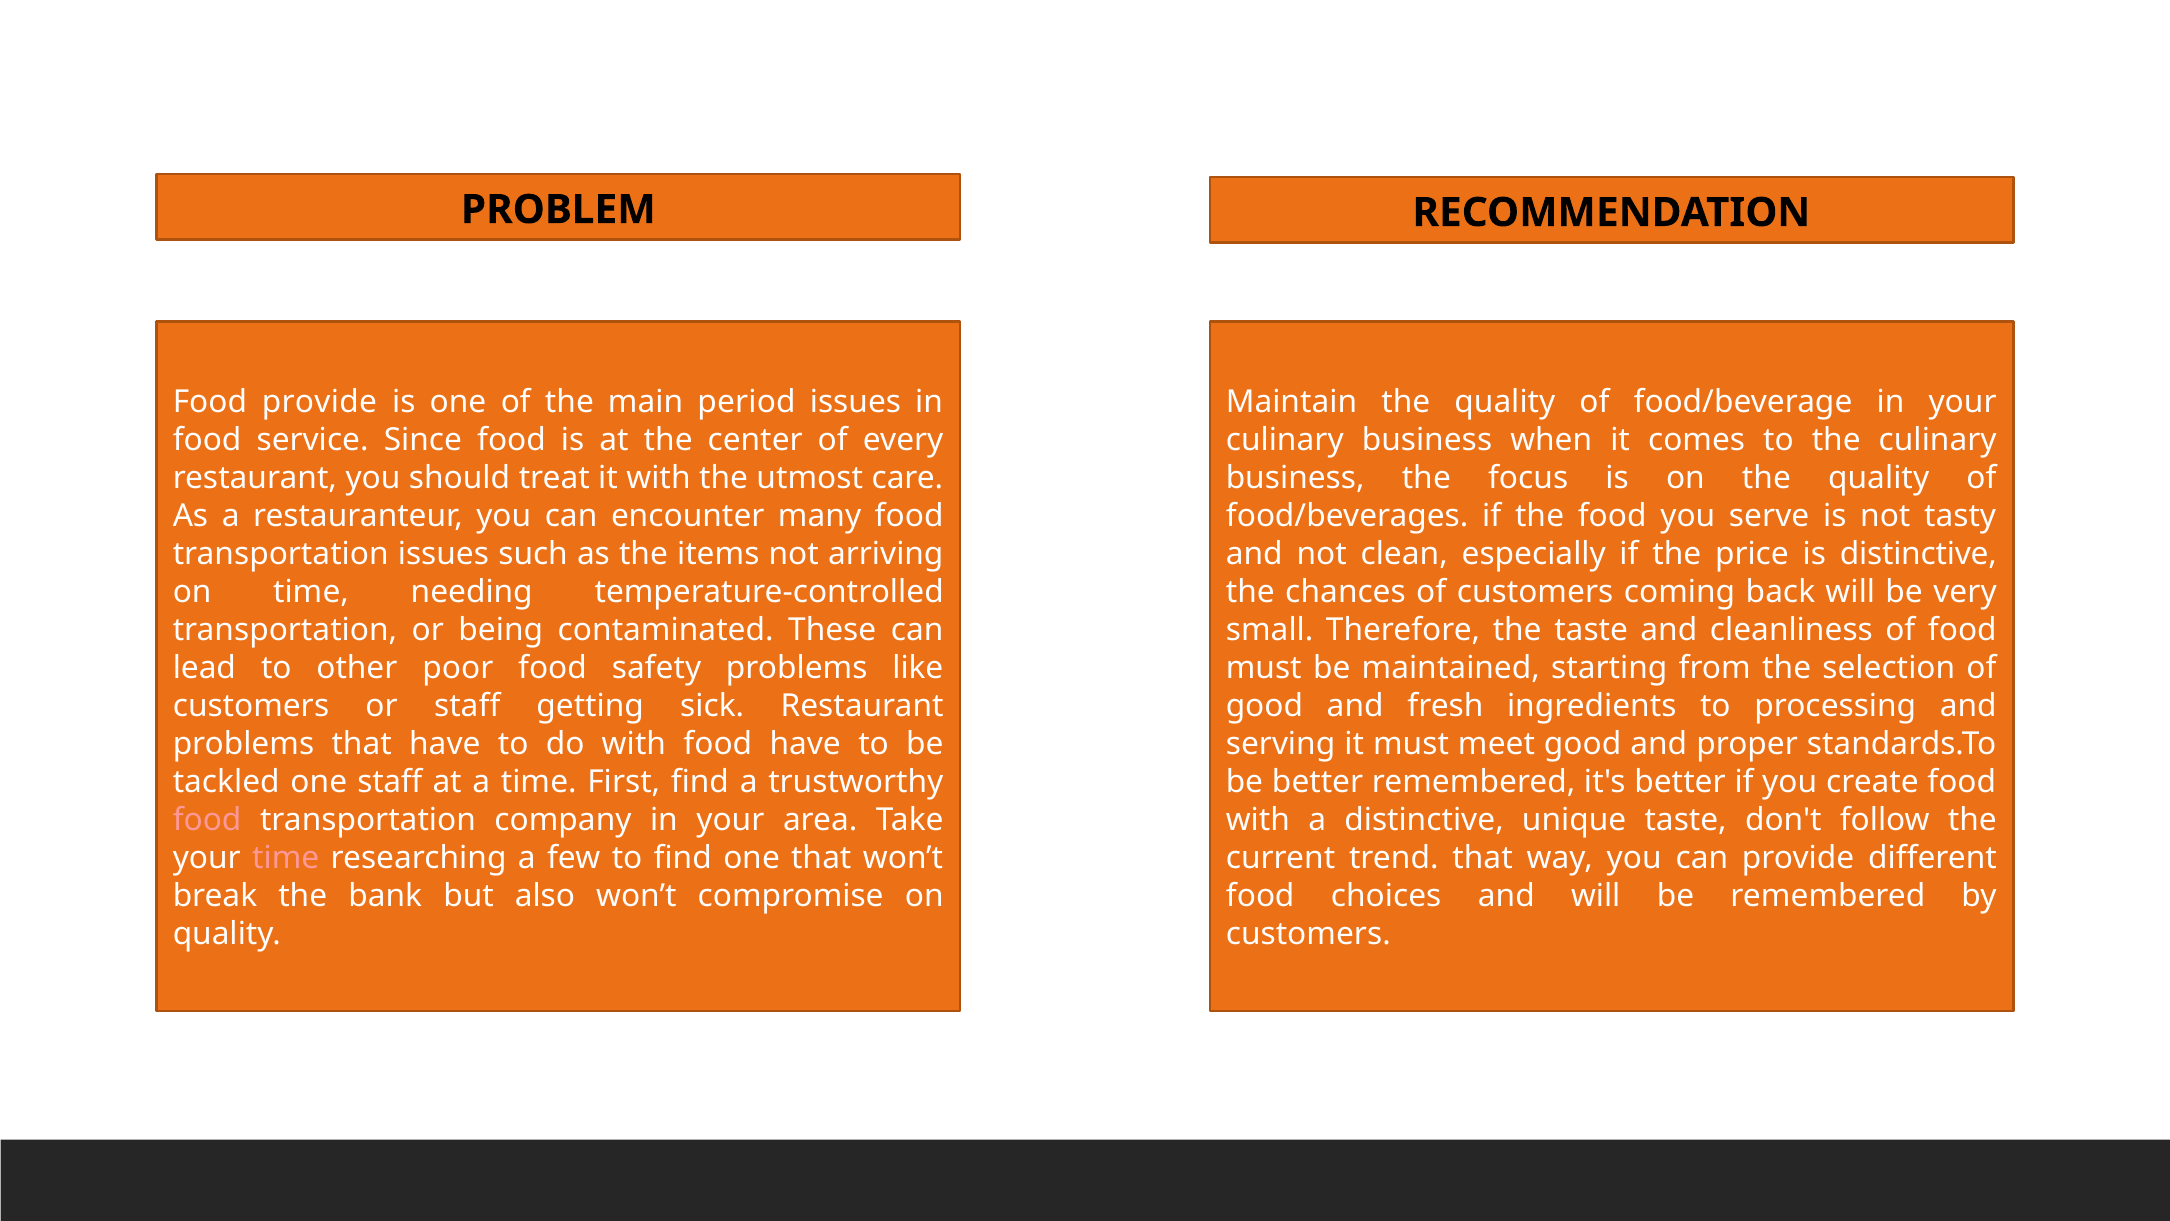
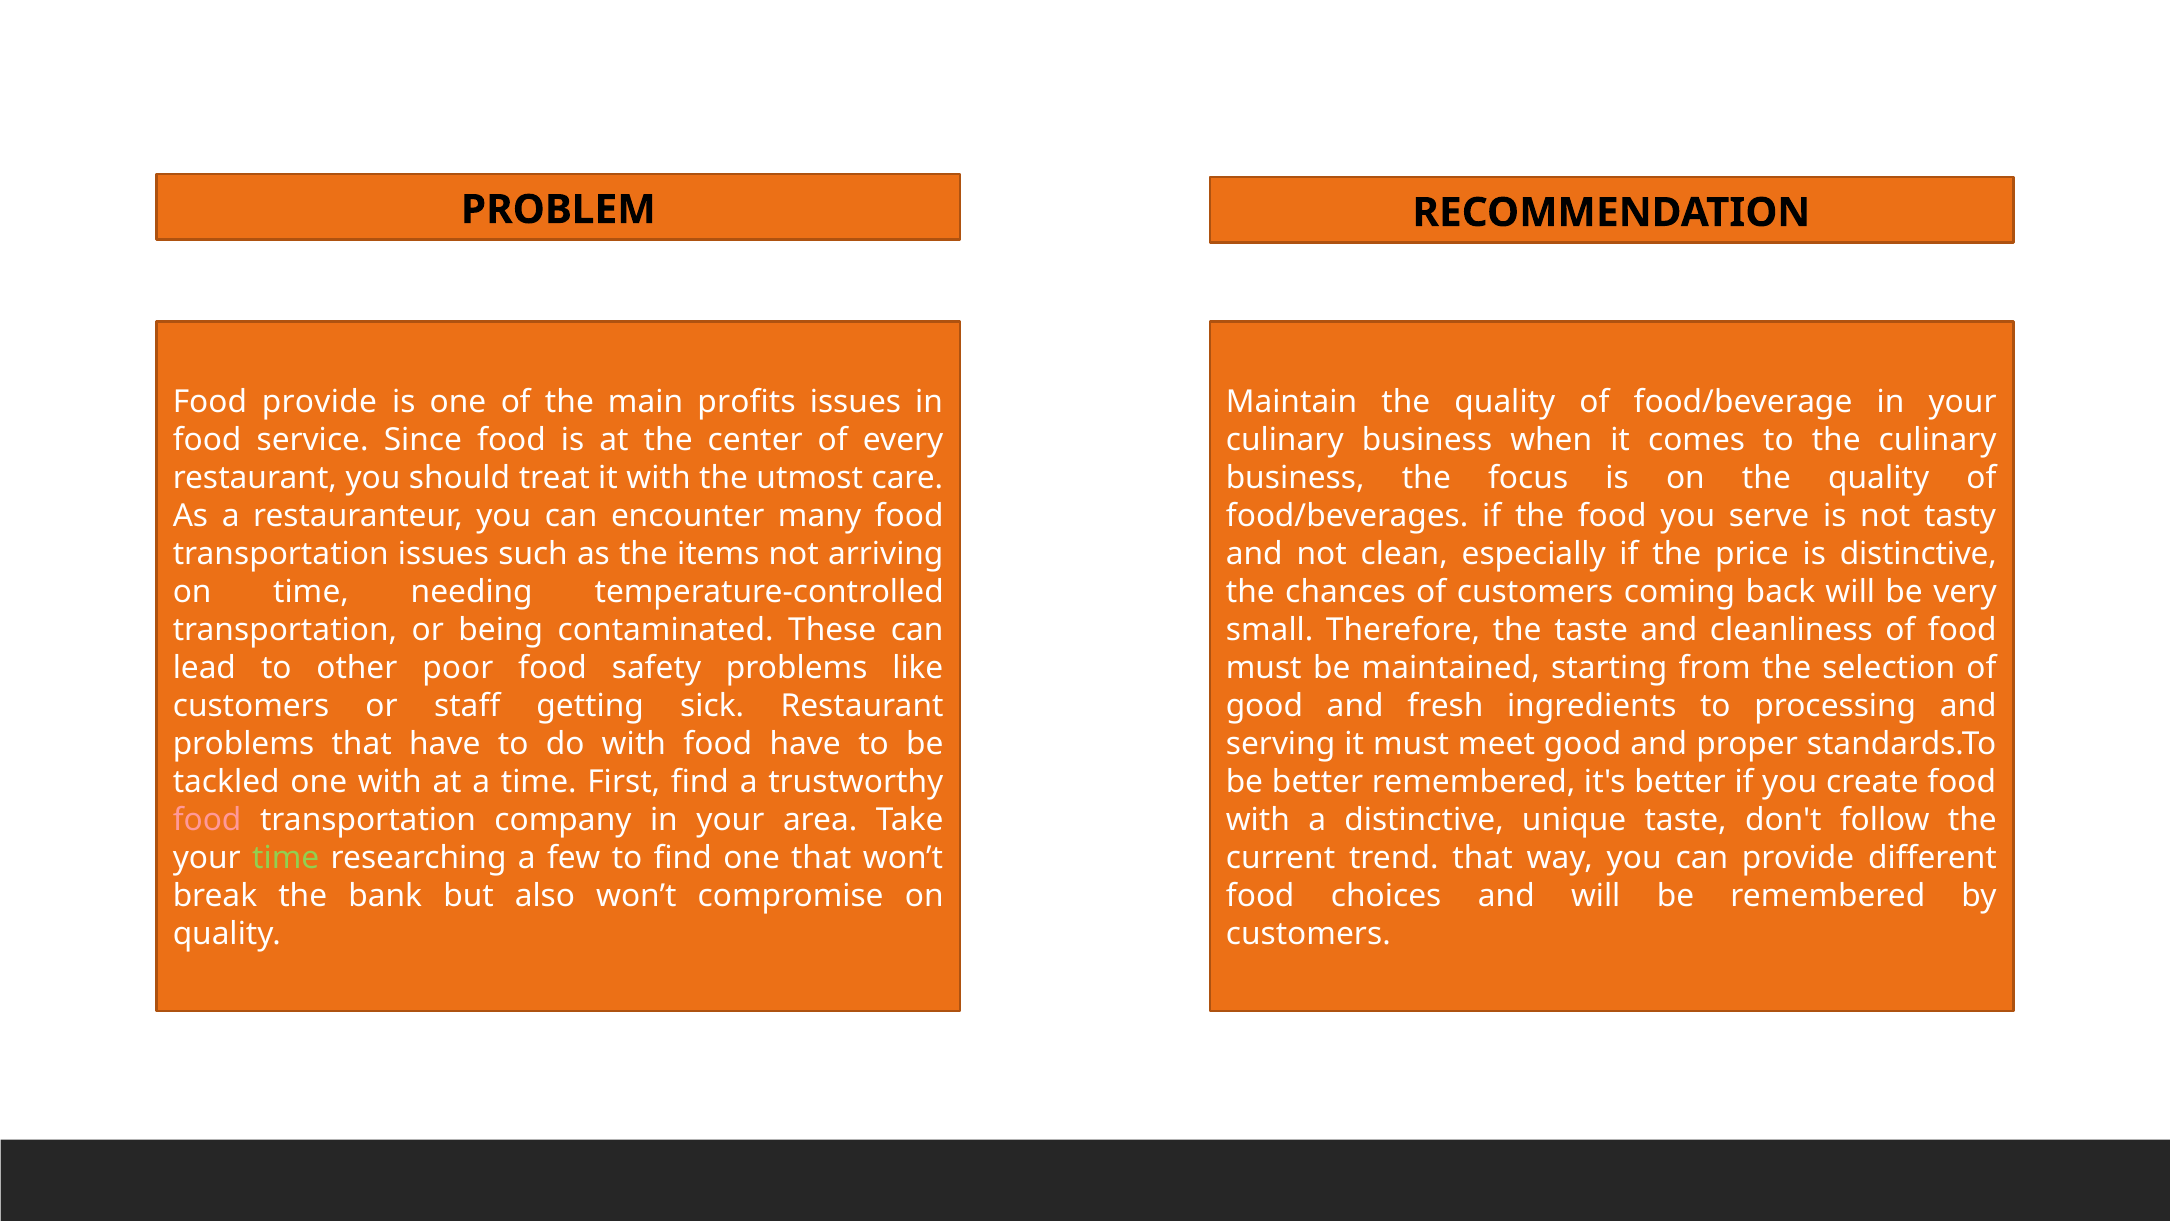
period: period -> profits (747, 402)
one staff: staff -> with (390, 782)
time colour: pink -> light green (286, 858)
